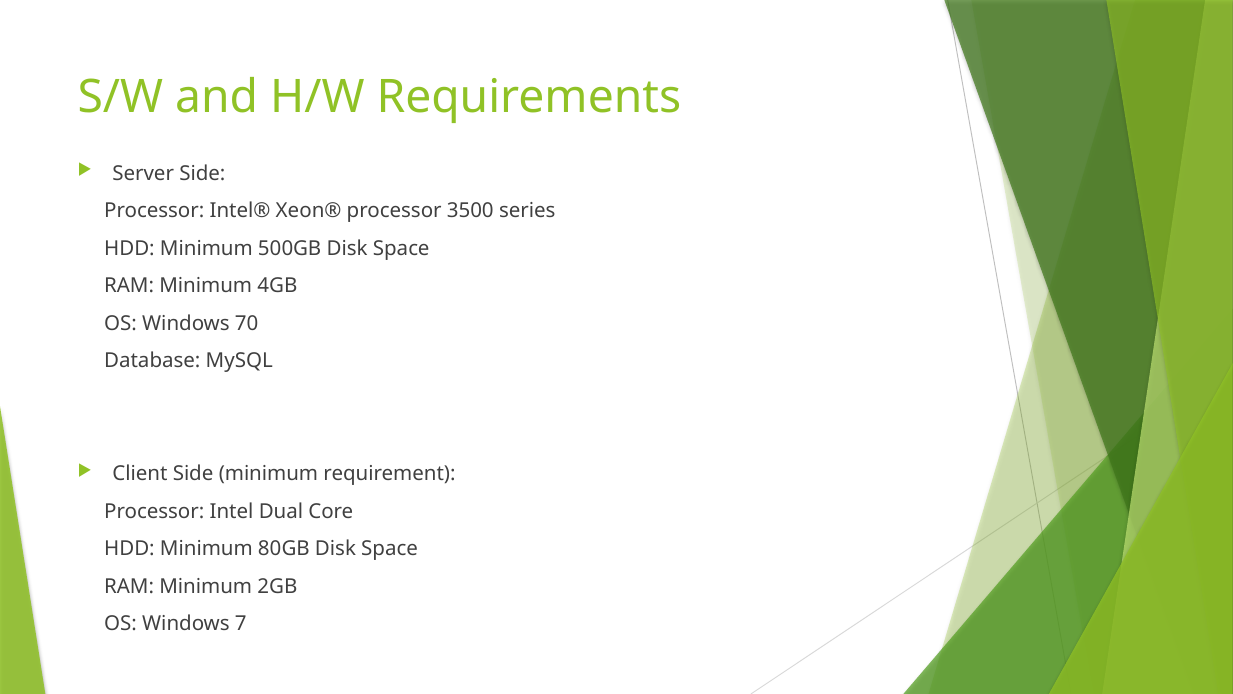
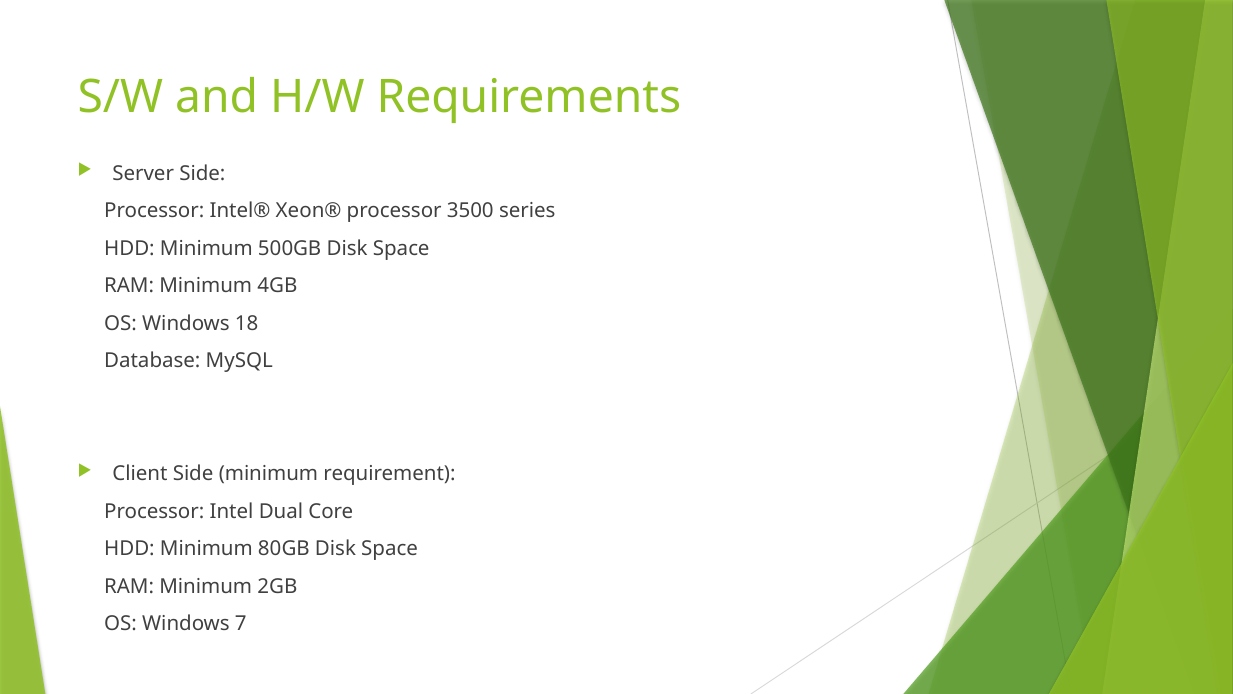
70: 70 -> 18 (247, 323)
